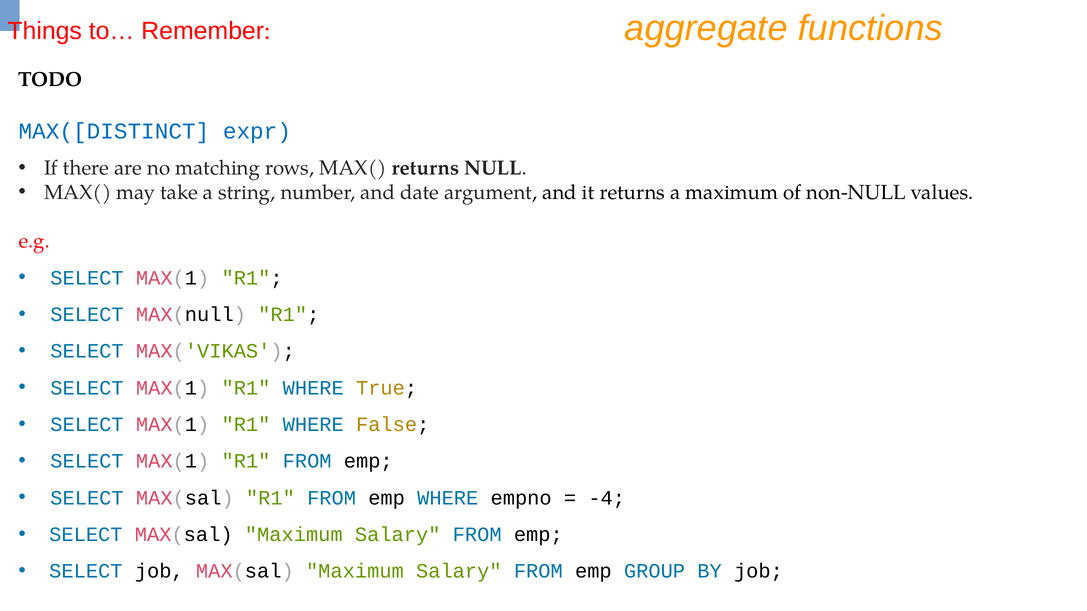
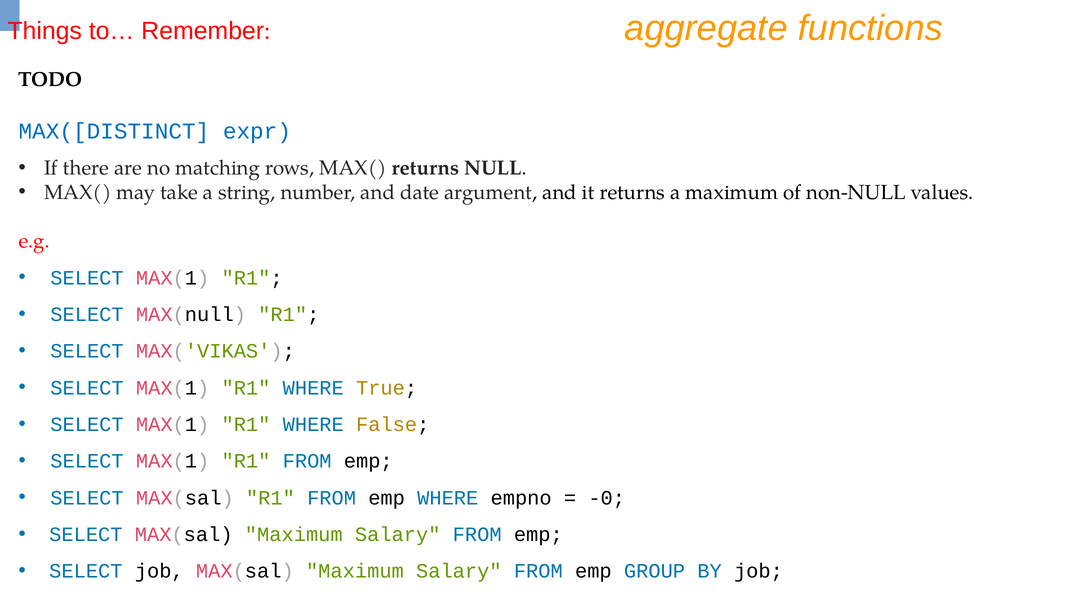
-4: -4 -> -0 (607, 498)
